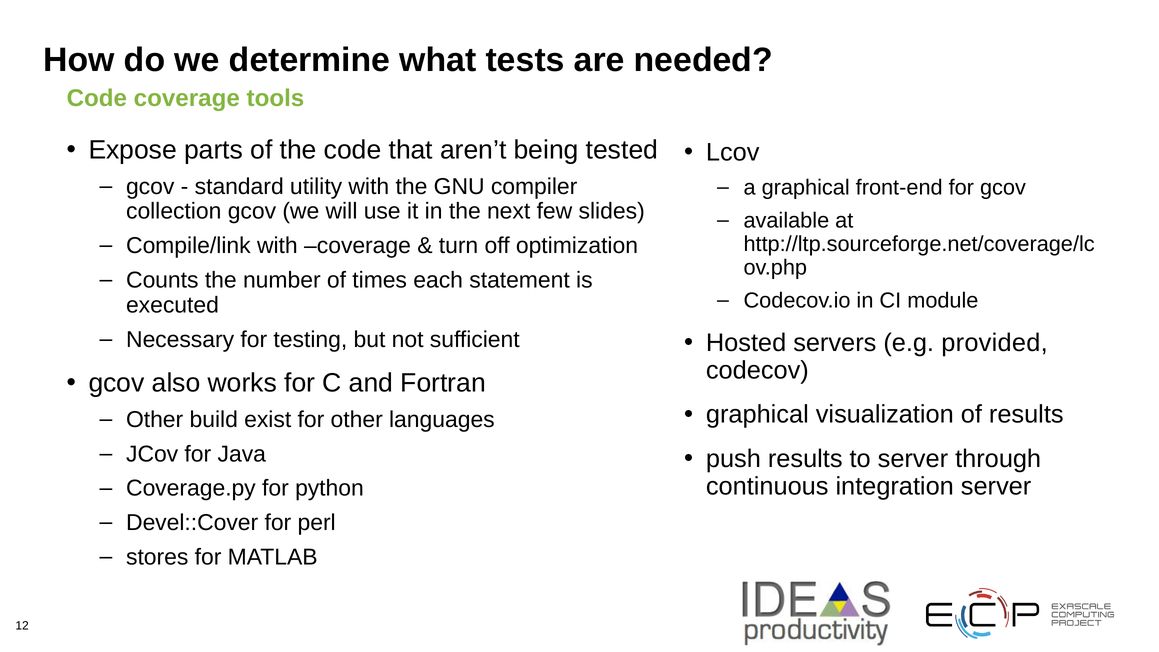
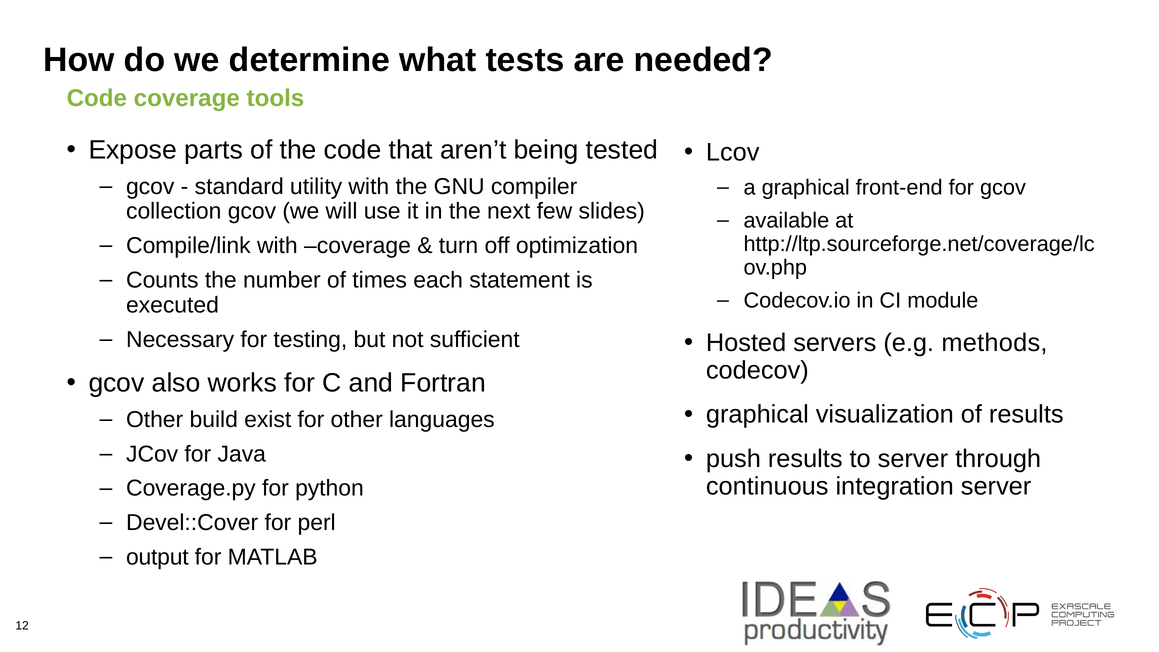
provided: provided -> methods (994, 343)
stores: stores -> output (157, 557)
